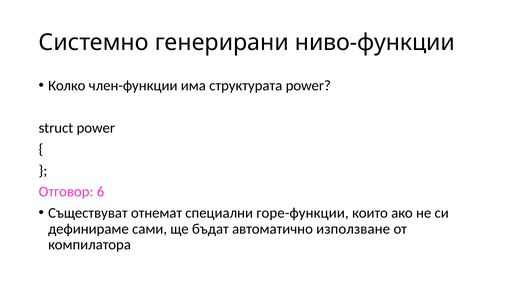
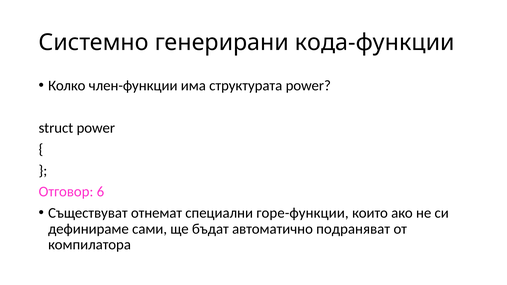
ниво-функции: ниво-функции -> кода-функции (375, 43)
използване: използване -> подраняват (353, 229)
